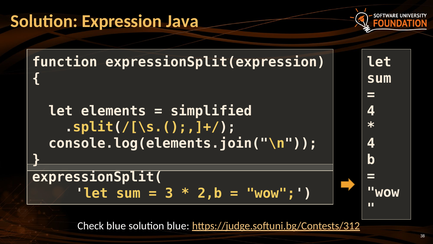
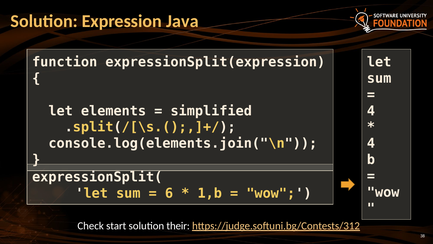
3: 3 -> 6 (169, 193)
2,b: 2,b -> 1,b (210, 193)
Check blue: blue -> start (116, 225)
solution blue: blue -> their (178, 225)
